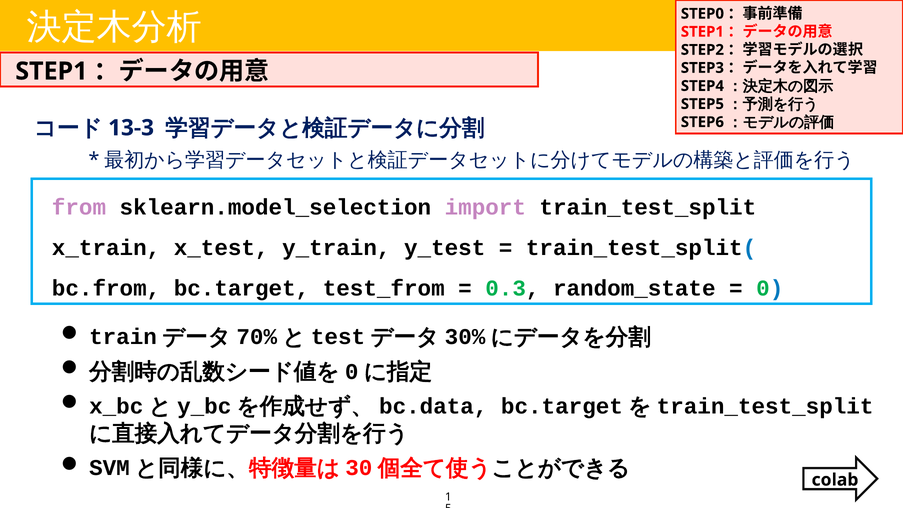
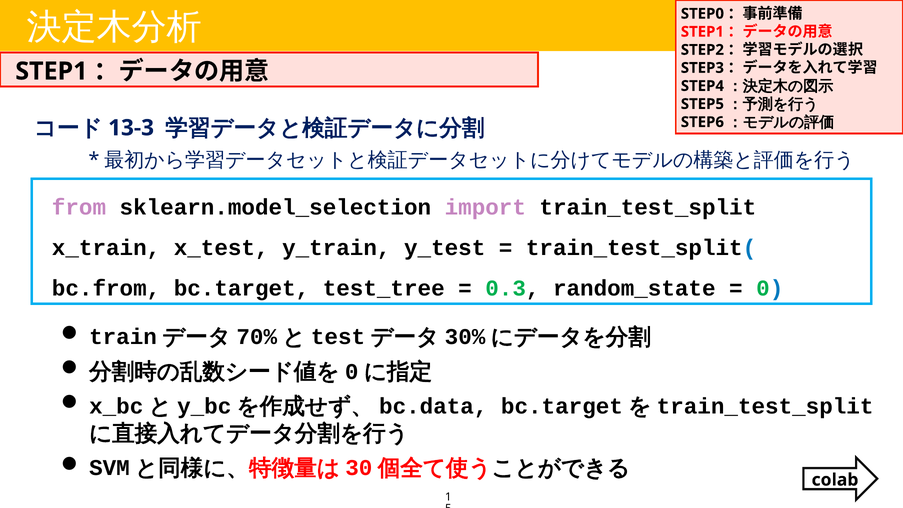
test_from: test_from -> test_tree (384, 288)
